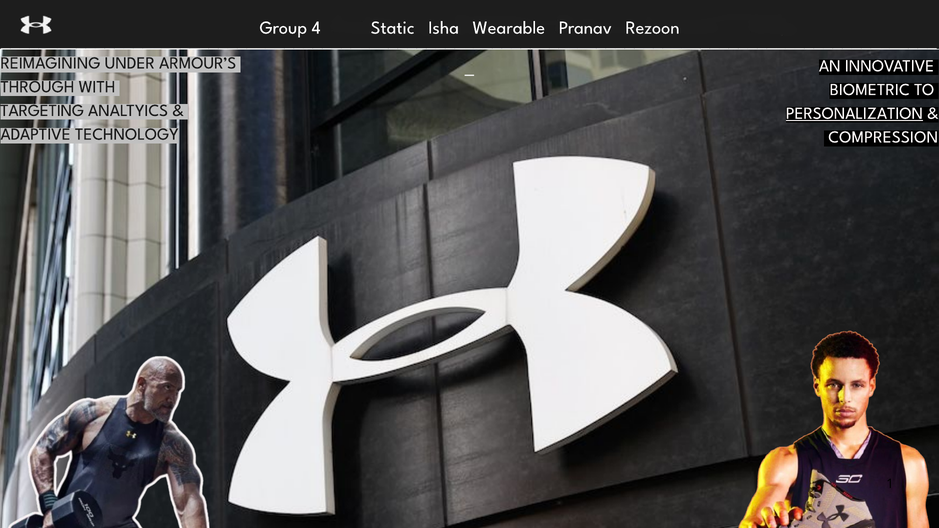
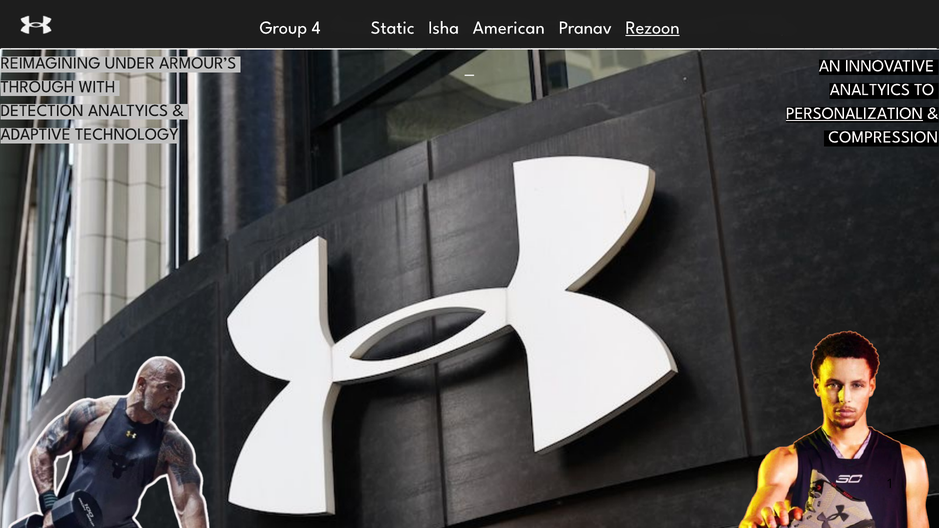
Wearable: Wearable -> American (509, 28)
Rezoon underline: none -> present (653, 28)
BIOMETRIC: BIOMETRIC -> ANALTYICS (870, 90)
TARGETING: TARGETING -> DETECTION (42, 110)
